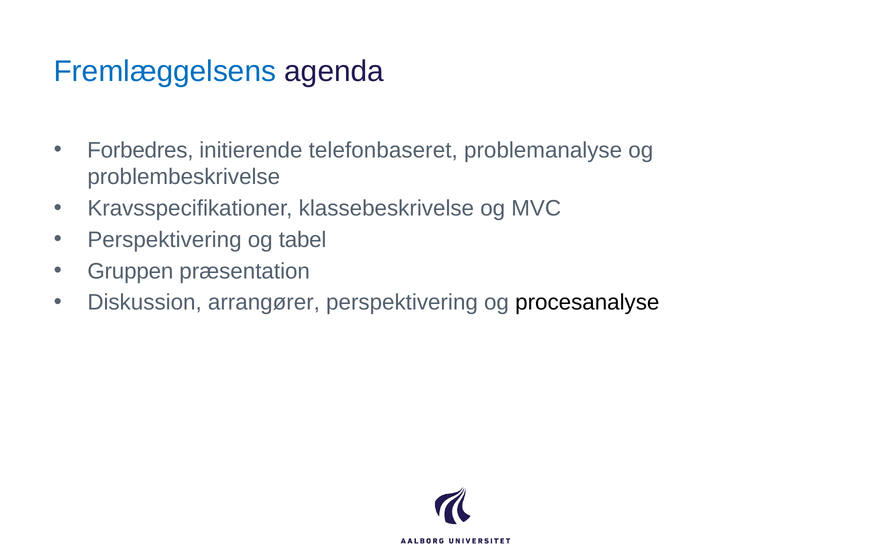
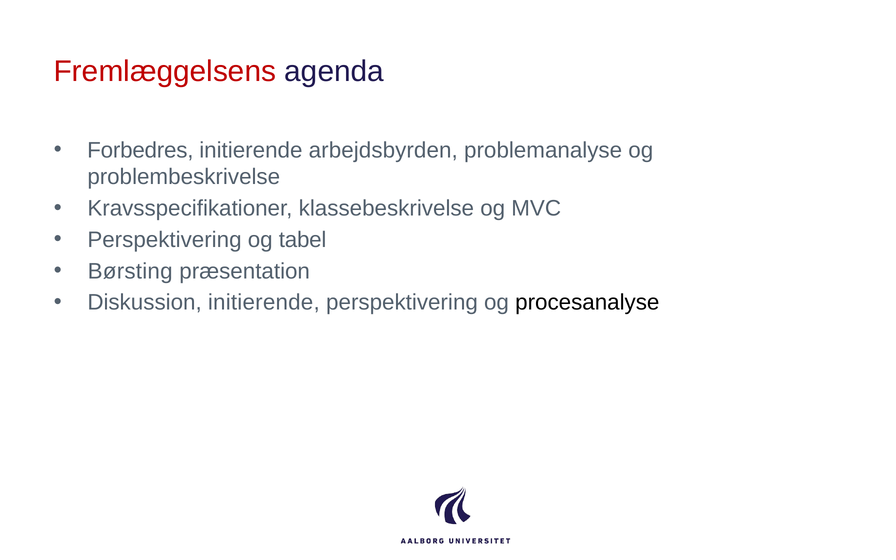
Fremlæggelsens colour: blue -> red (165, 71)
telefonbaseret: telefonbaseret -> arbejdsbyrden (383, 150)
Gruppen: Gruppen -> Børsting (130, 271)
Diskussion arrangører: arrangører -> initierende (264, 302)
